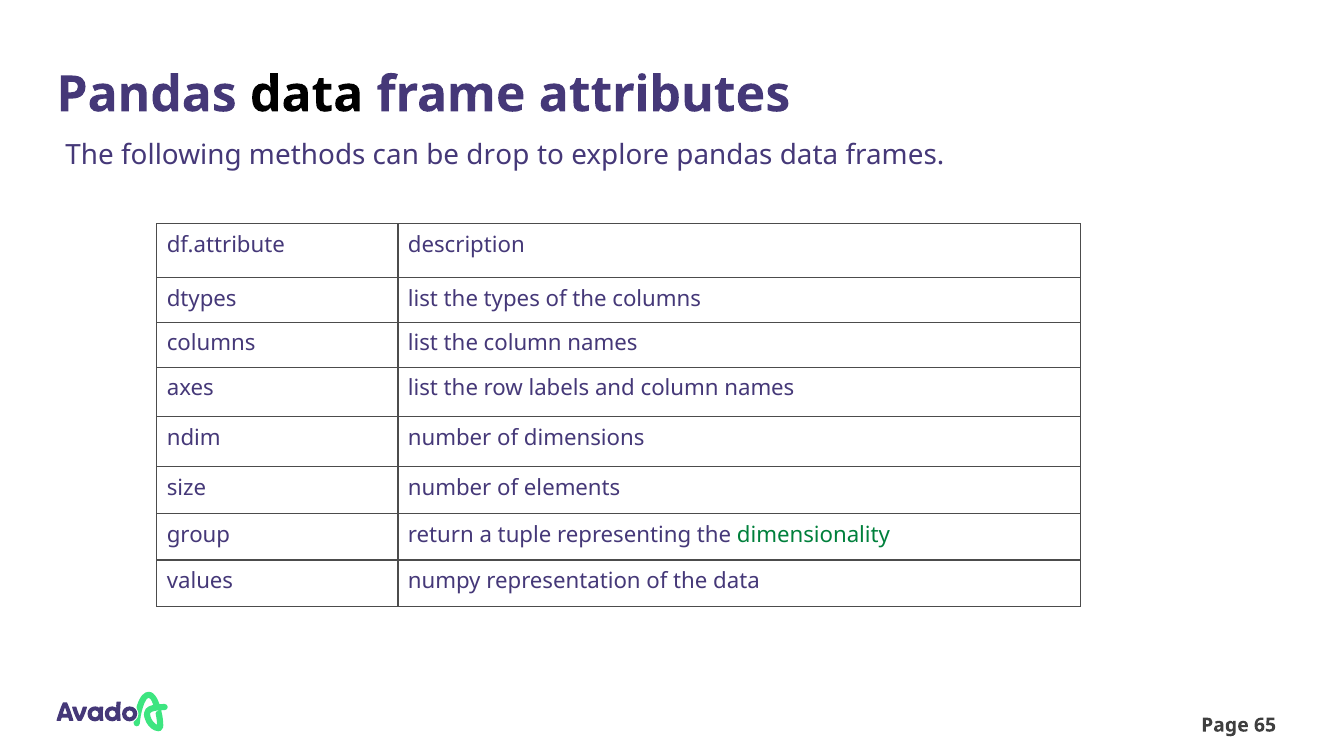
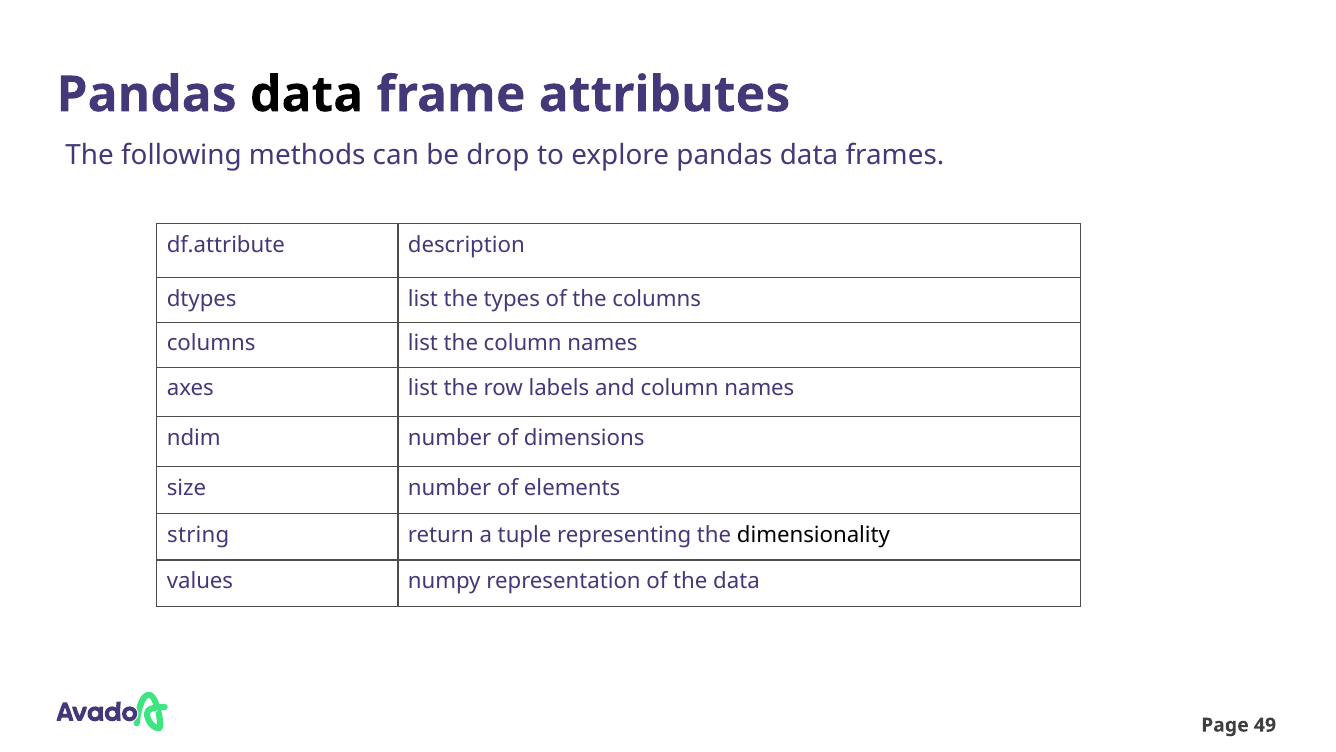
group: group -> string (198, 534)
dimensionality colour: green -> black (813, 534)
65: 65 -> 49 (1265, 725)
